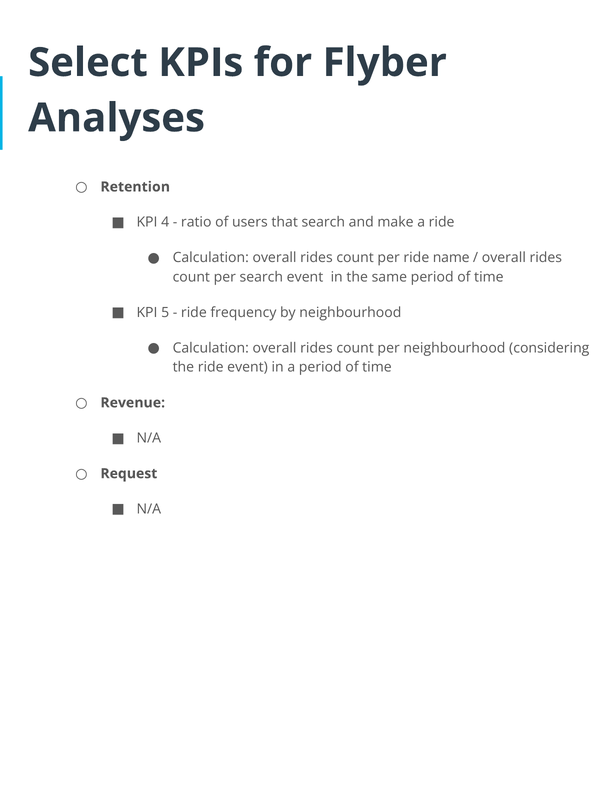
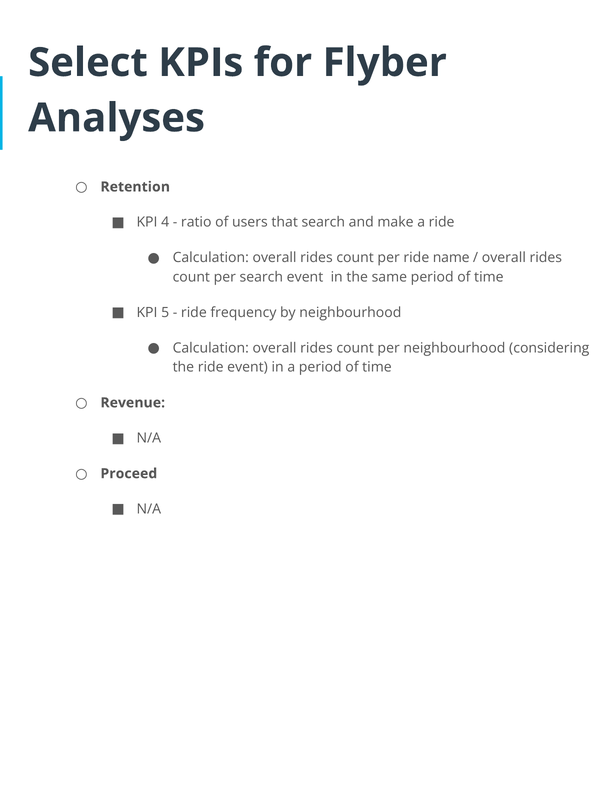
Request: Request -> Proceed (129, 473)
